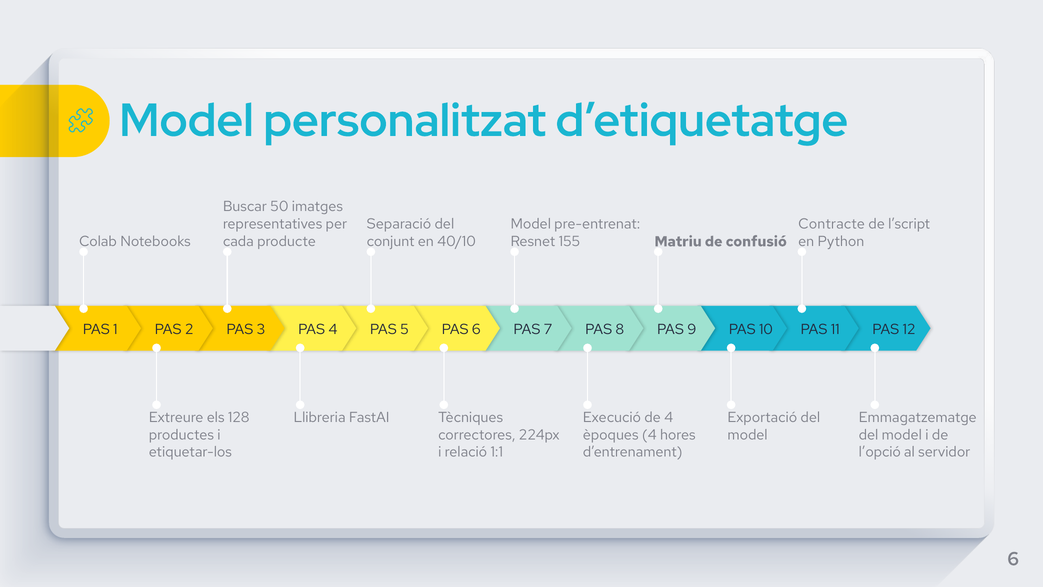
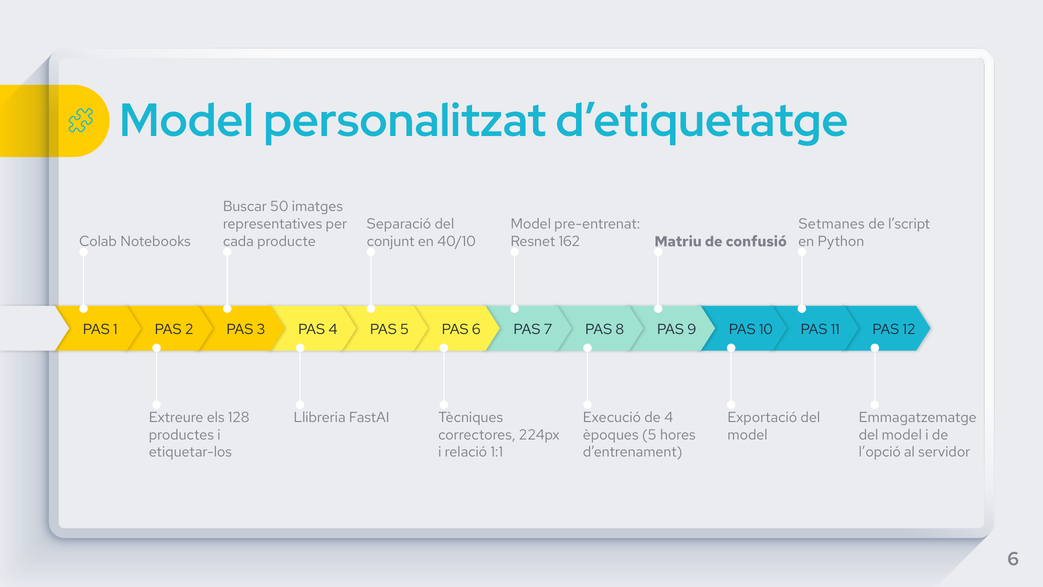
Contracte: Contracte -> Setmanes (832, 224)
155: 155 -> 162 (569, 241)
èpoques 4: 4 -> 5 (649, 435)
